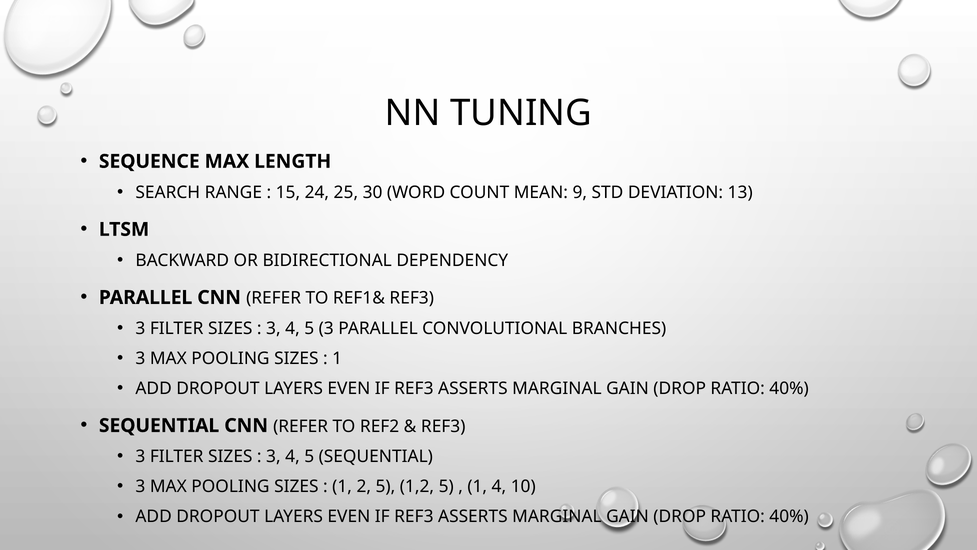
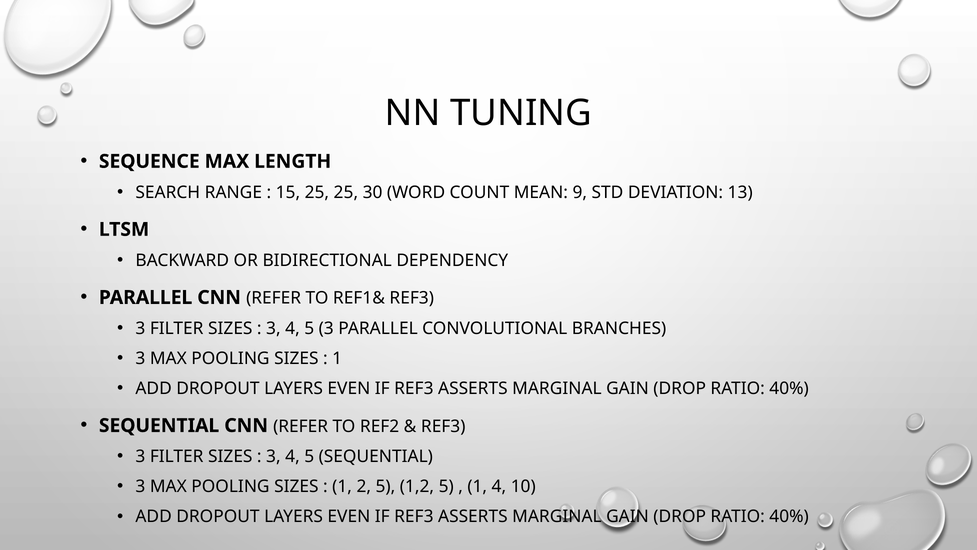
15 24: 24 -> 25 (317, 192)
